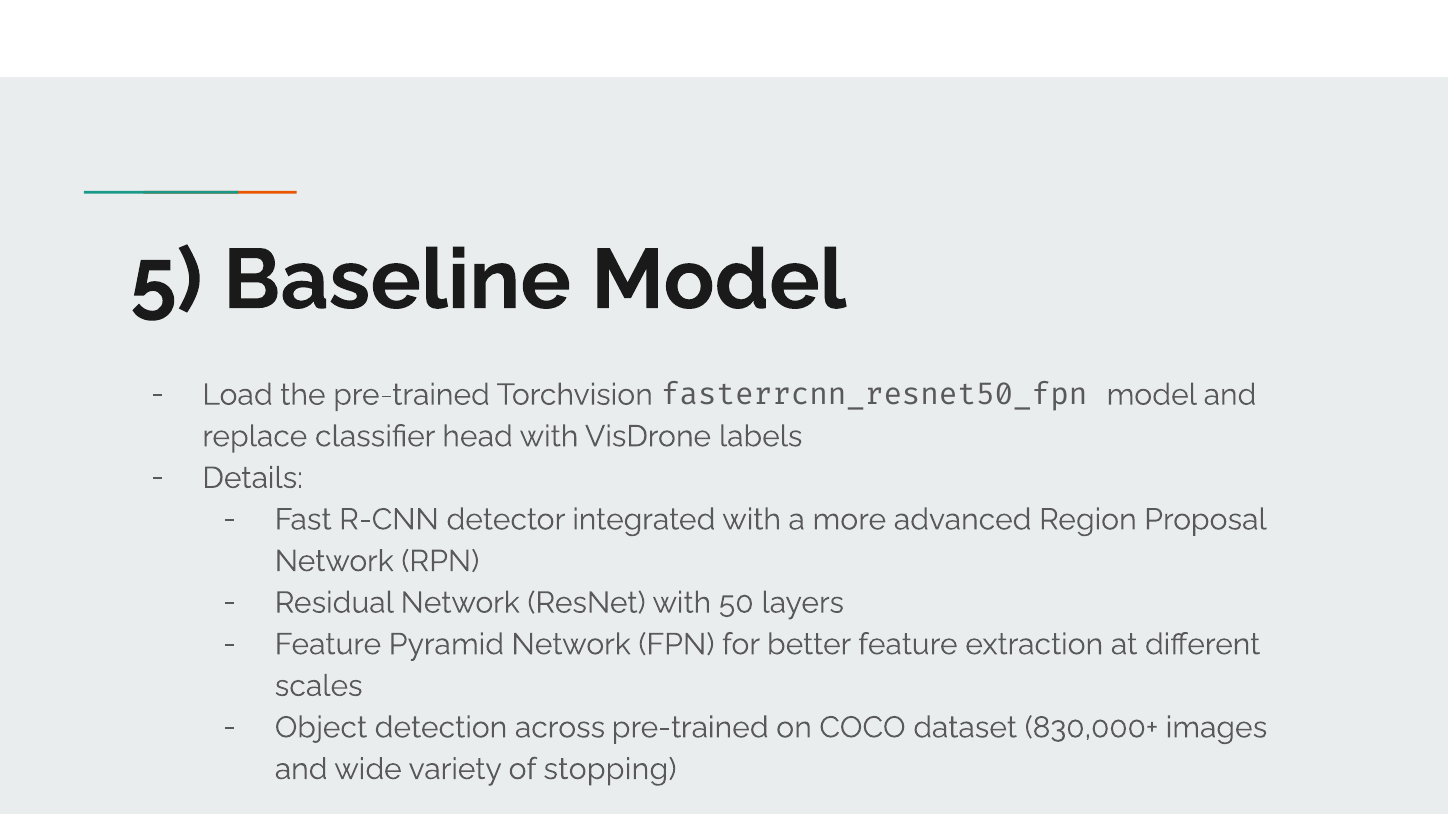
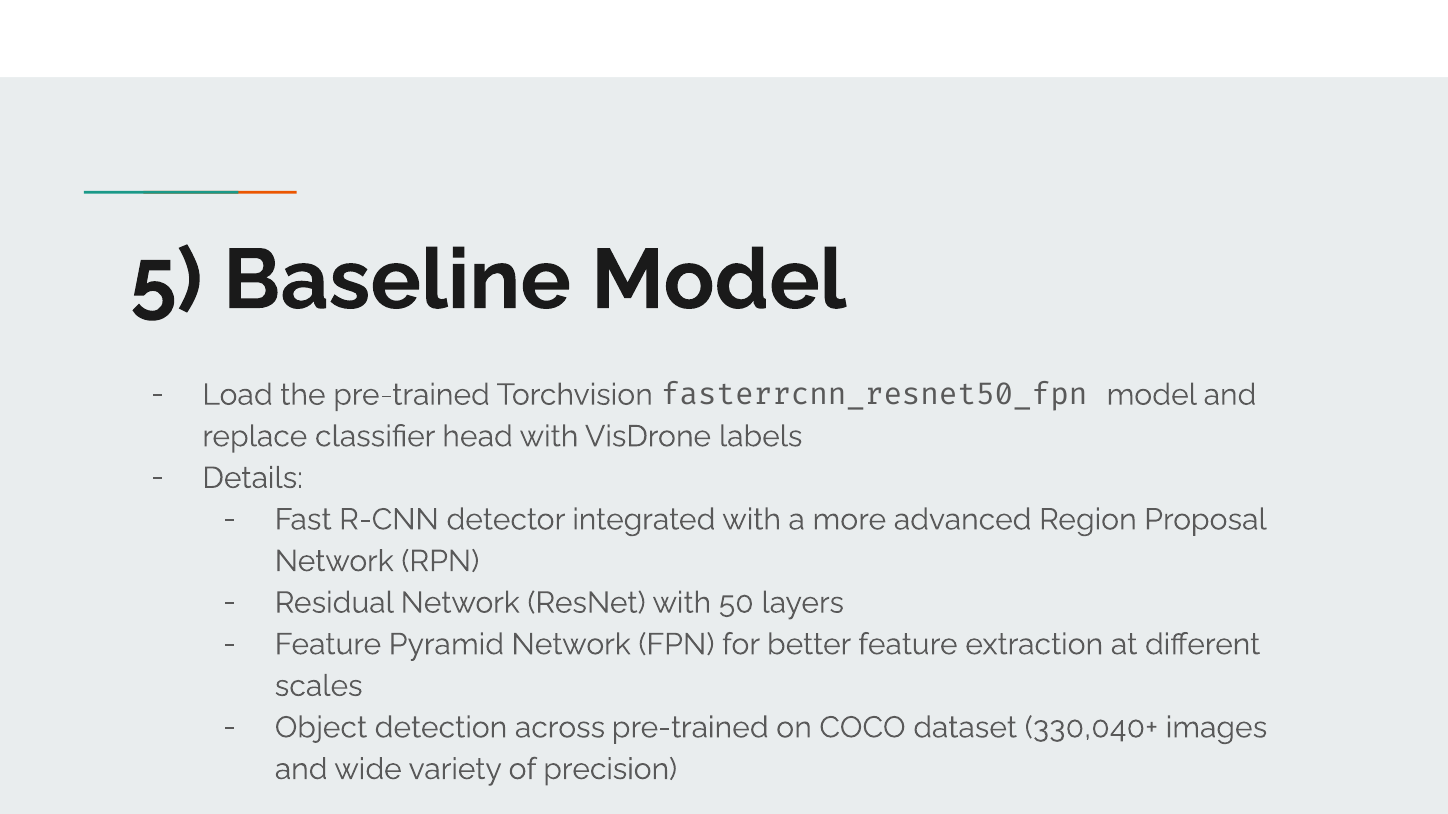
830,000+: 830,000+ -> 330,040+ (1091, 728)
stopping: stopping -> precision (610, 770)
